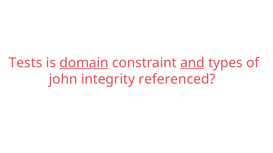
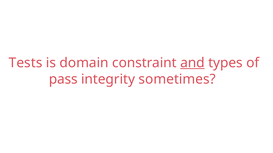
domain underline: present -> none (84, 63)
john: john -> pass (63, 79)
referenced: referenced -> sometimes (177, 79)
